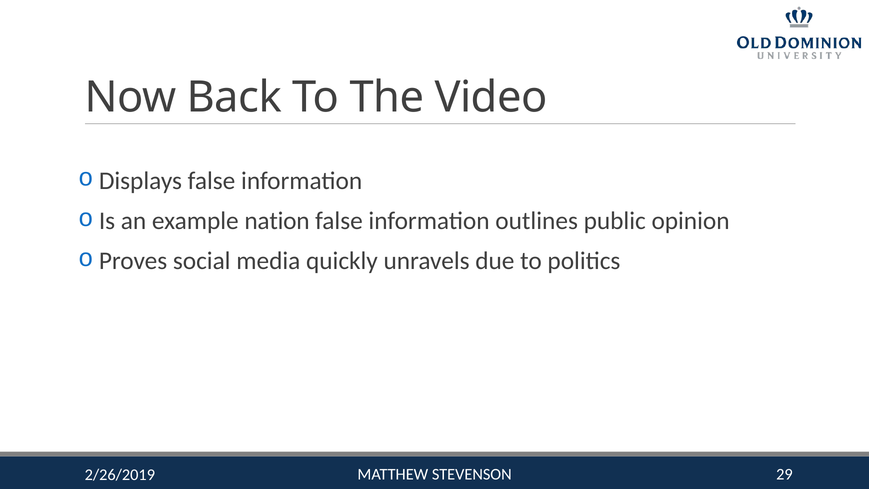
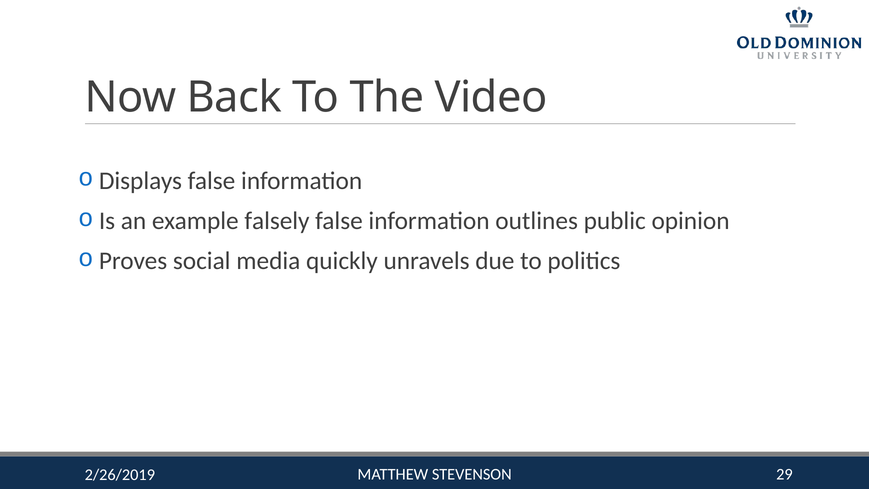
nation: nation -> falsely (277, 221)
